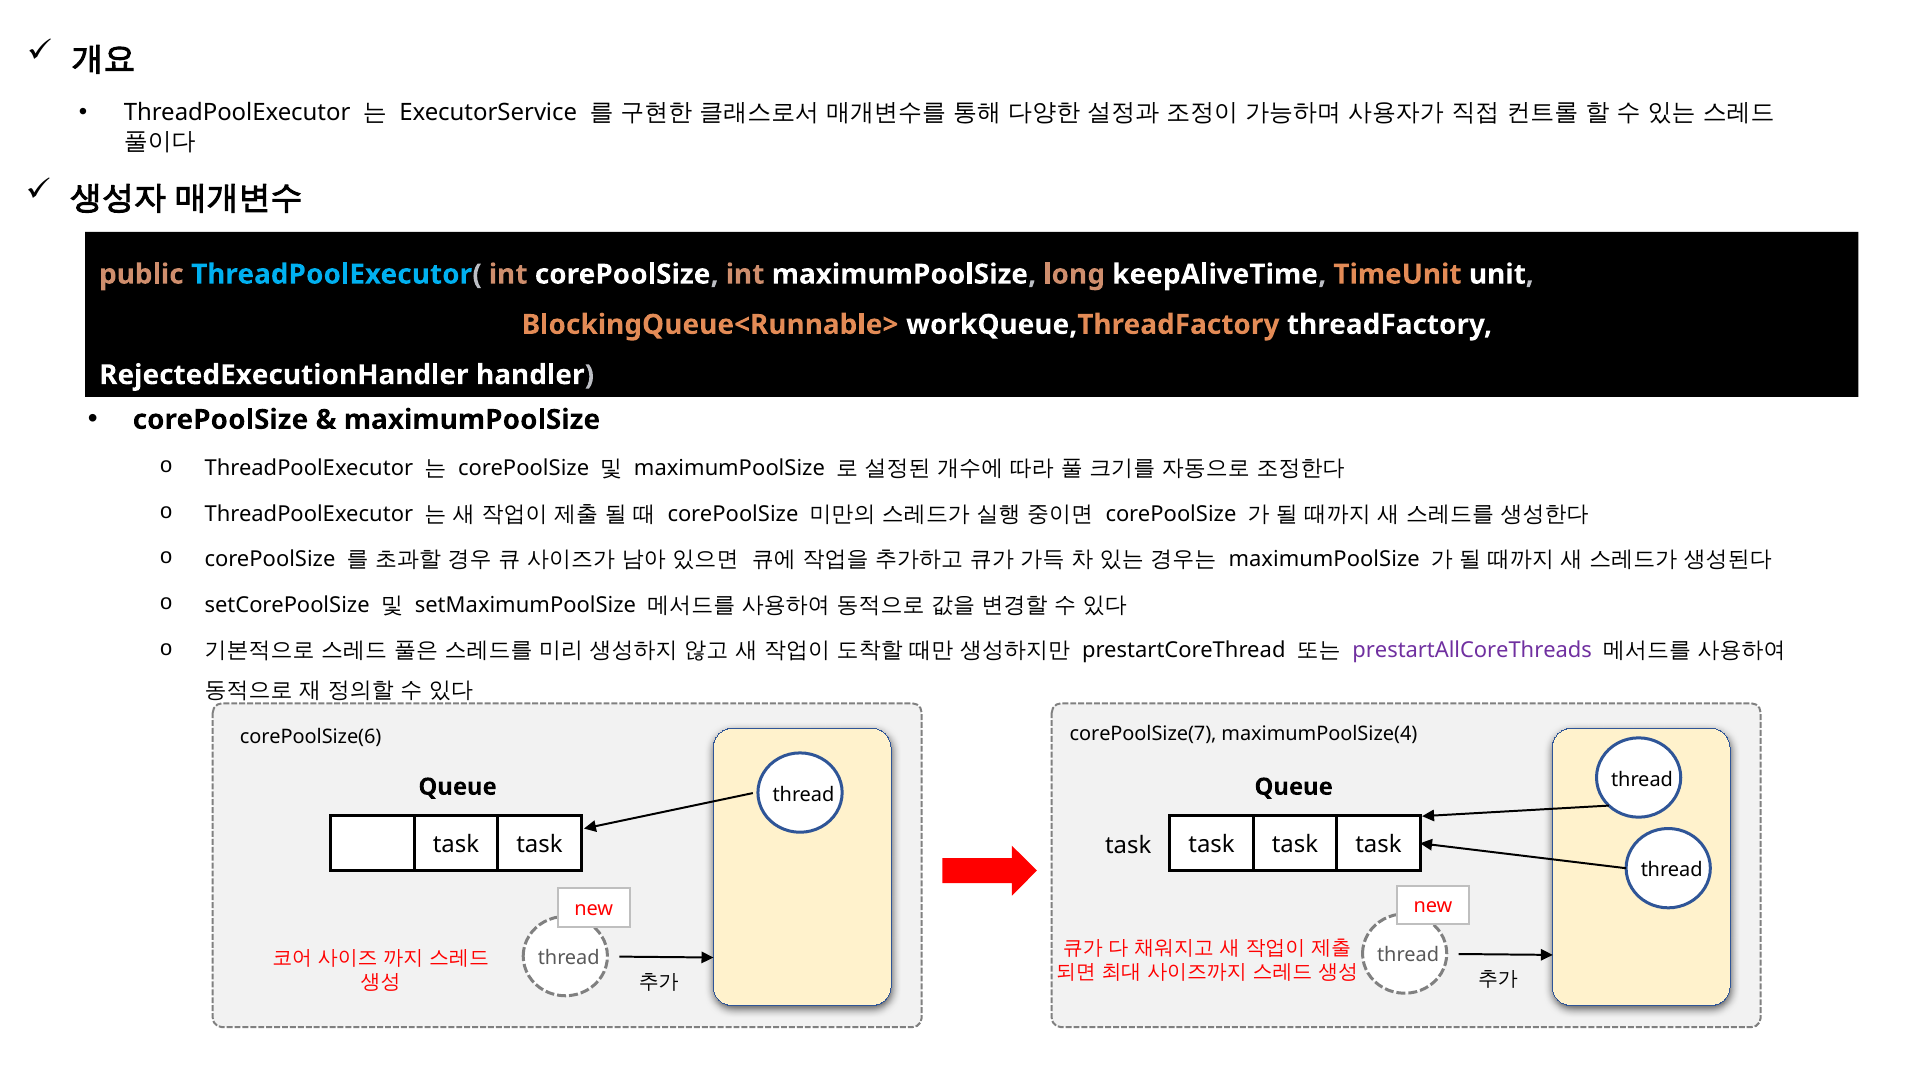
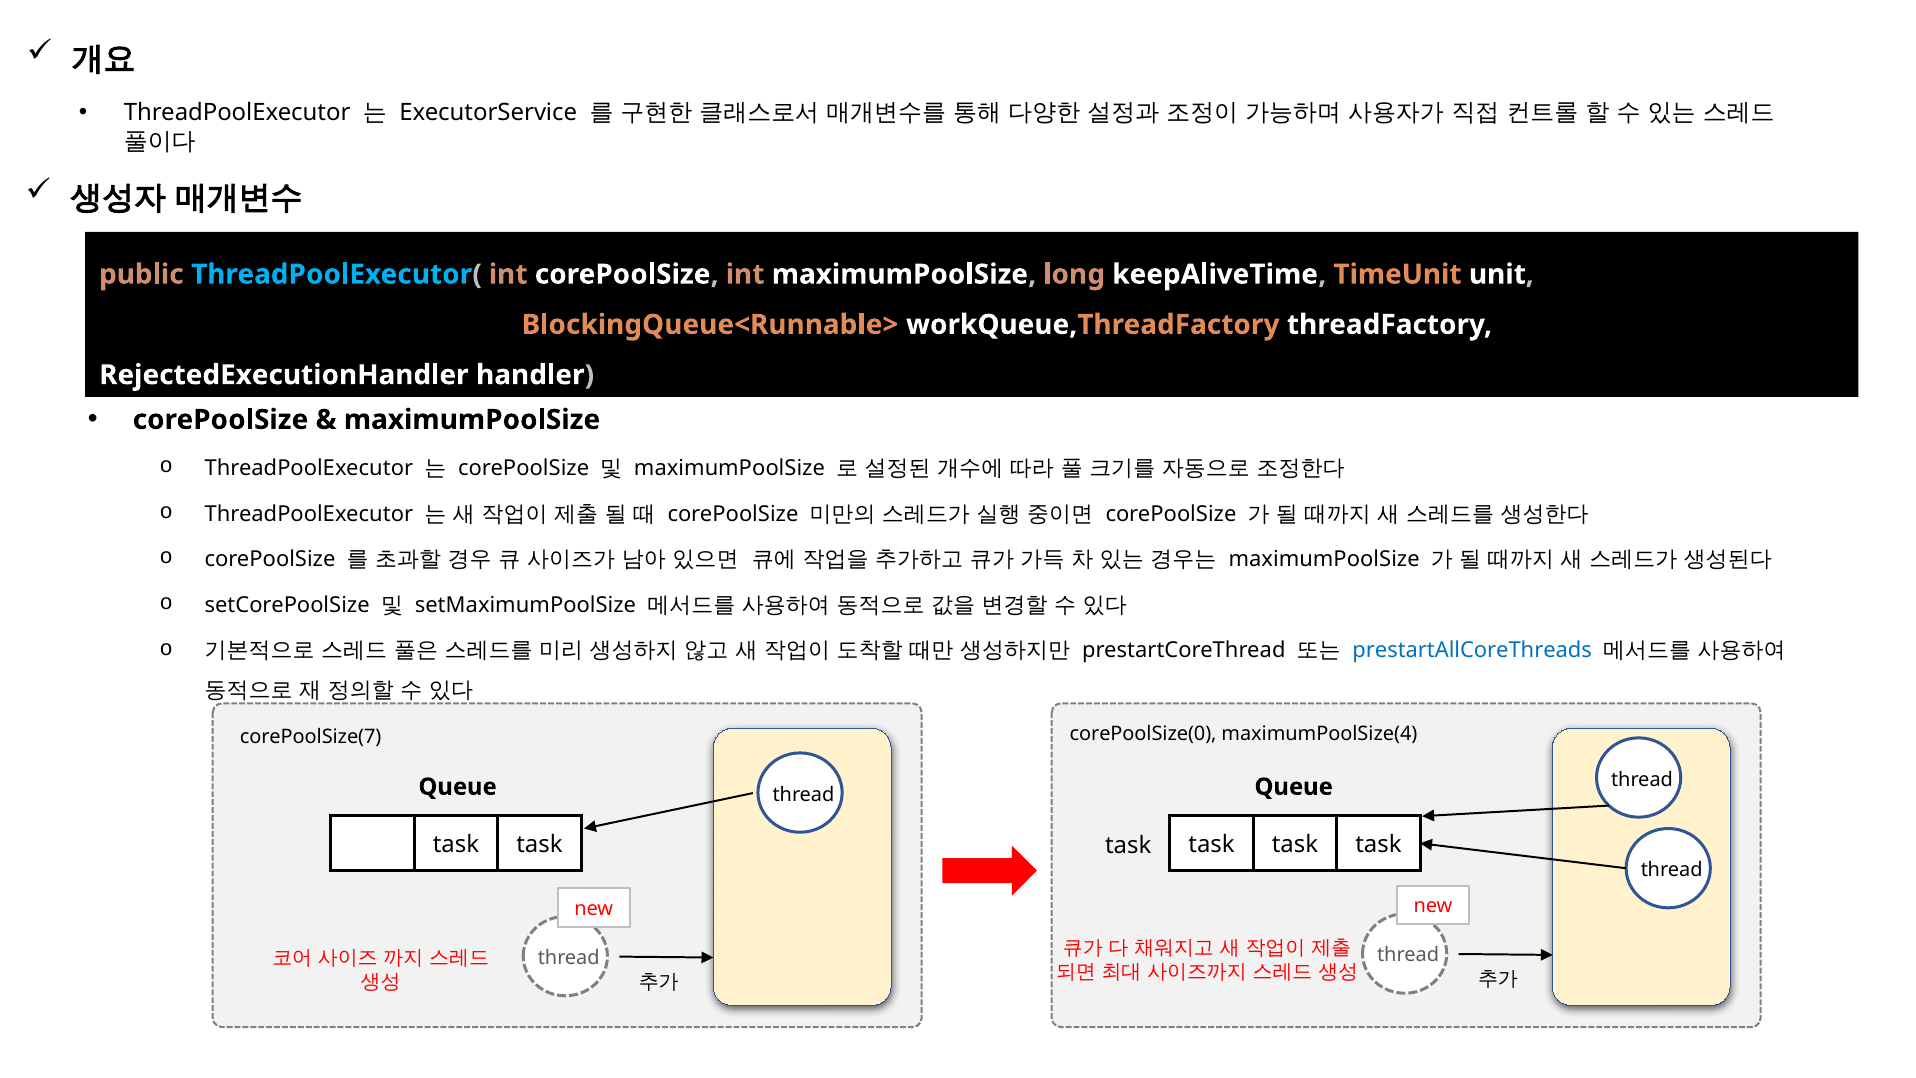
prestartAllCoreThreads colour: purple -> blue (1472, 650)
corePoolSize(7: corePoolSize(7 -> corePoolSize(0 (1143, 734)
corePoolSize(6: corePoolSize(6 -> corePoolSize(7 (311, 737)
